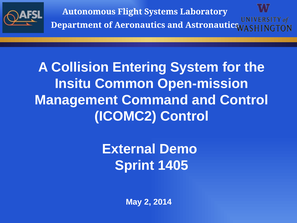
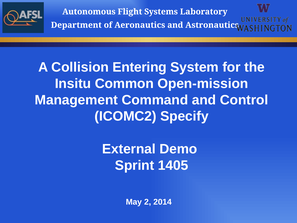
ICOMC2 Control: Control -> Specify (184, 116)
